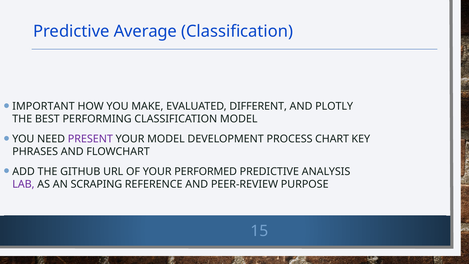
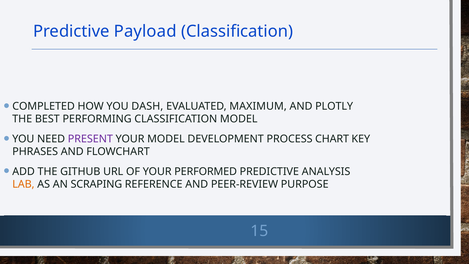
Average: Average -> Payload (145, 31)
IMPORTANT: IMPORTANT -> COMPLETED (44, 106)
MAKE: MAKE -> DASH (147, 106)
DIFFERENT: DIFFERENT -> MAXIMUM (258, 106)
LAB colour: purple -> orange (23, 184)
